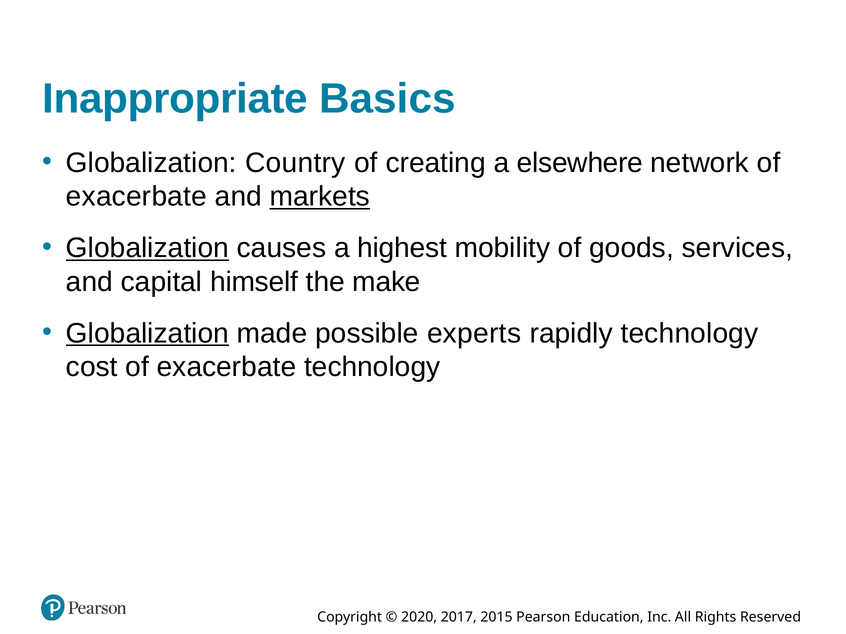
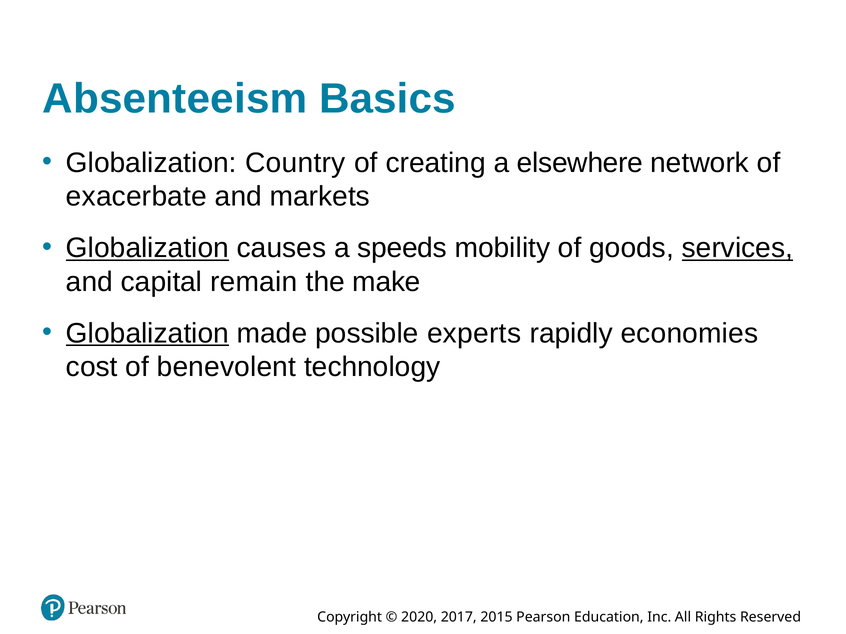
Inappropriate: Inappropriate -> Absenteeism (175, 99)
markets underline: present -> none (320, 197)
highest: highest -> speeds (402, 248)
services underline: none -> present (737, 248)
himself: himself -> remain (254, 282)
rapidly technology: technology -> economies (690, 333)
cost of exacerbate: exacerbate -> benevolent (226, 367)
